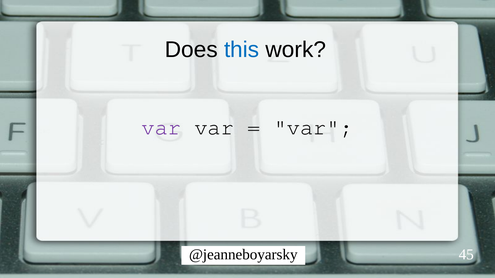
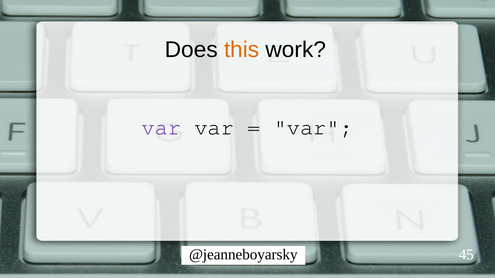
this colour: blue -> orange (242, 50)
